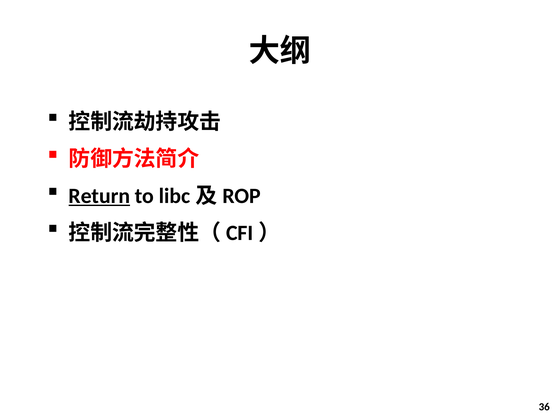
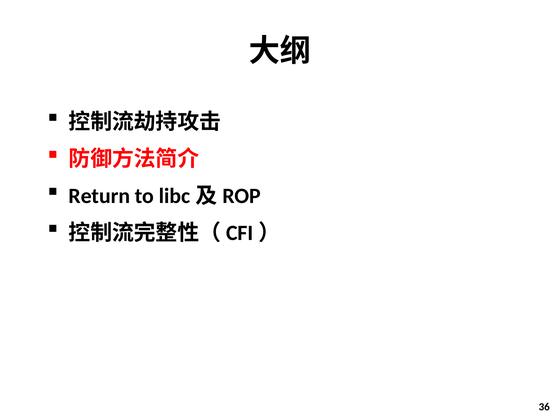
Return underline: present -> none (99, 196)
